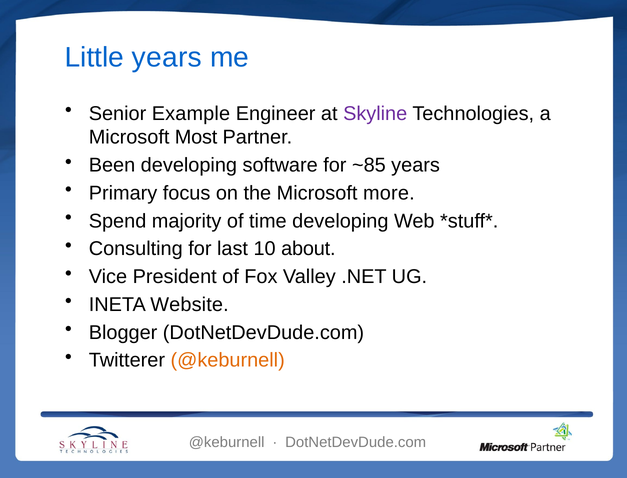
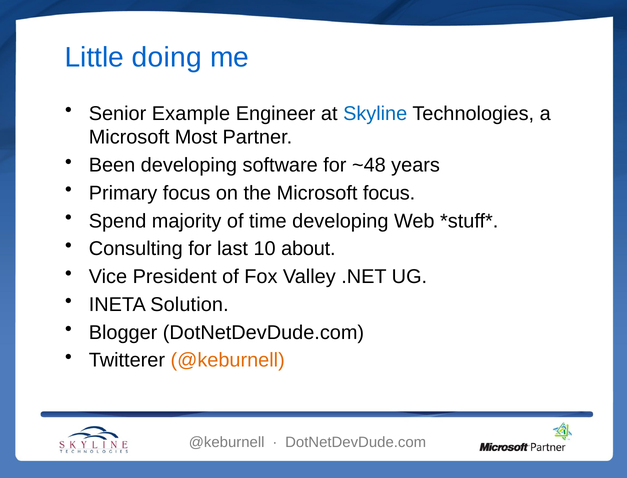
Little years: years -> doing (167, 58)
Skyline colour: purple -> blue (375, 113)
~85: ~85 -> ~48 (369, 165)
Microsoft more: more -> focus (389, 193)
Website: Website -> Solution (189, 304)
